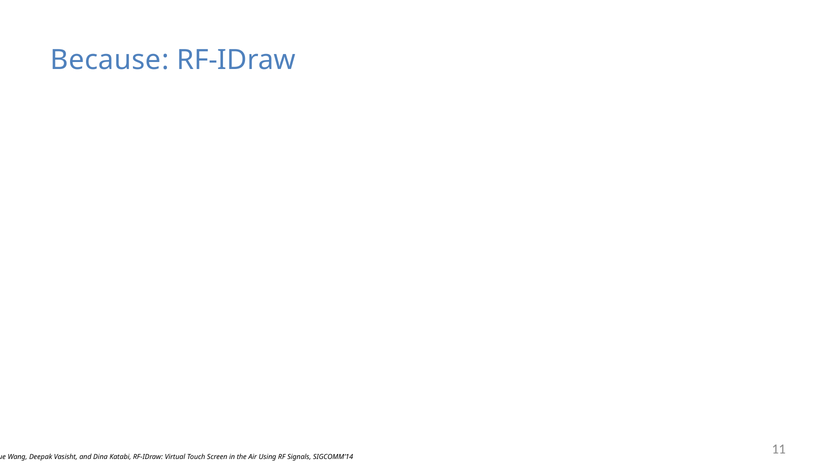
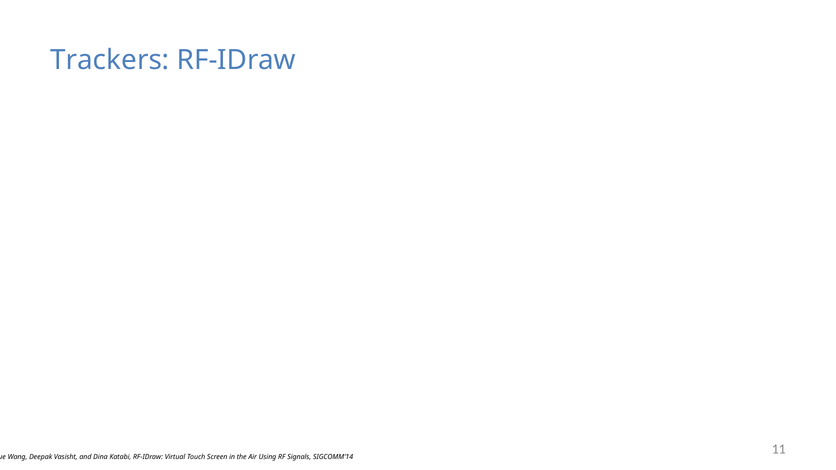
Because: Because -> Trackers (110, 60)
